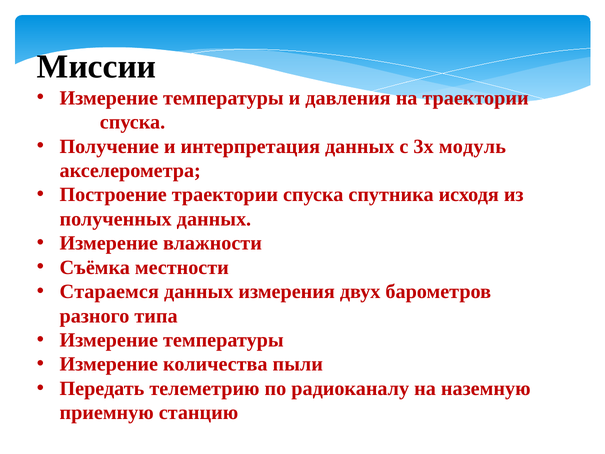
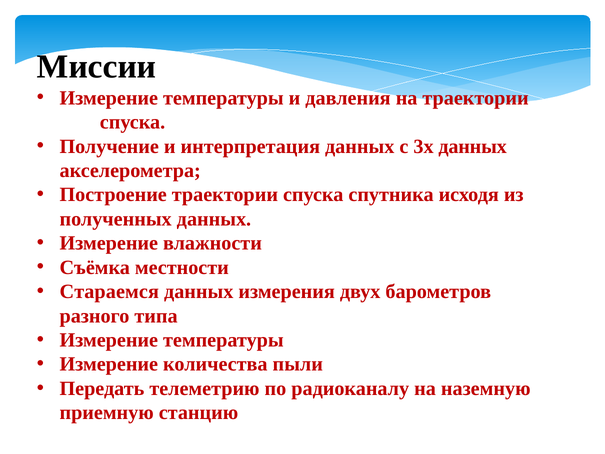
3х модуль: модуль -> данных (473, 146)
